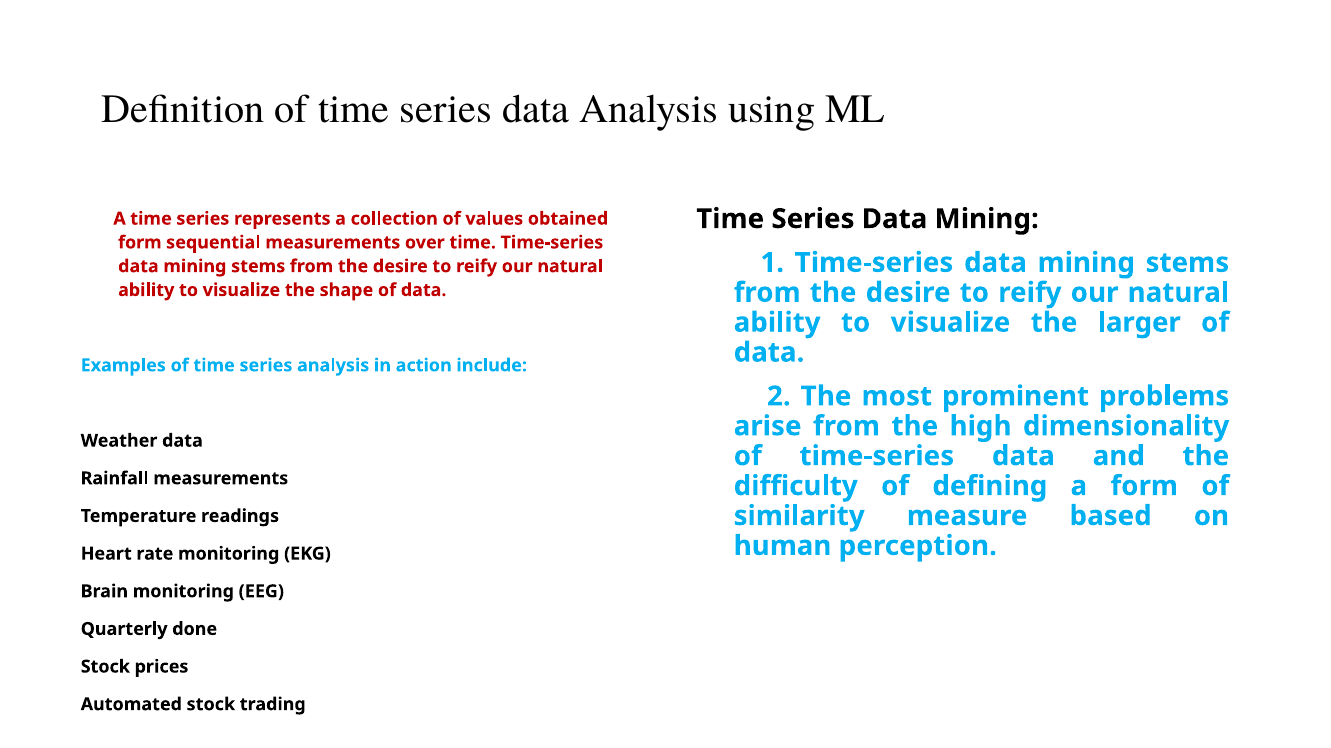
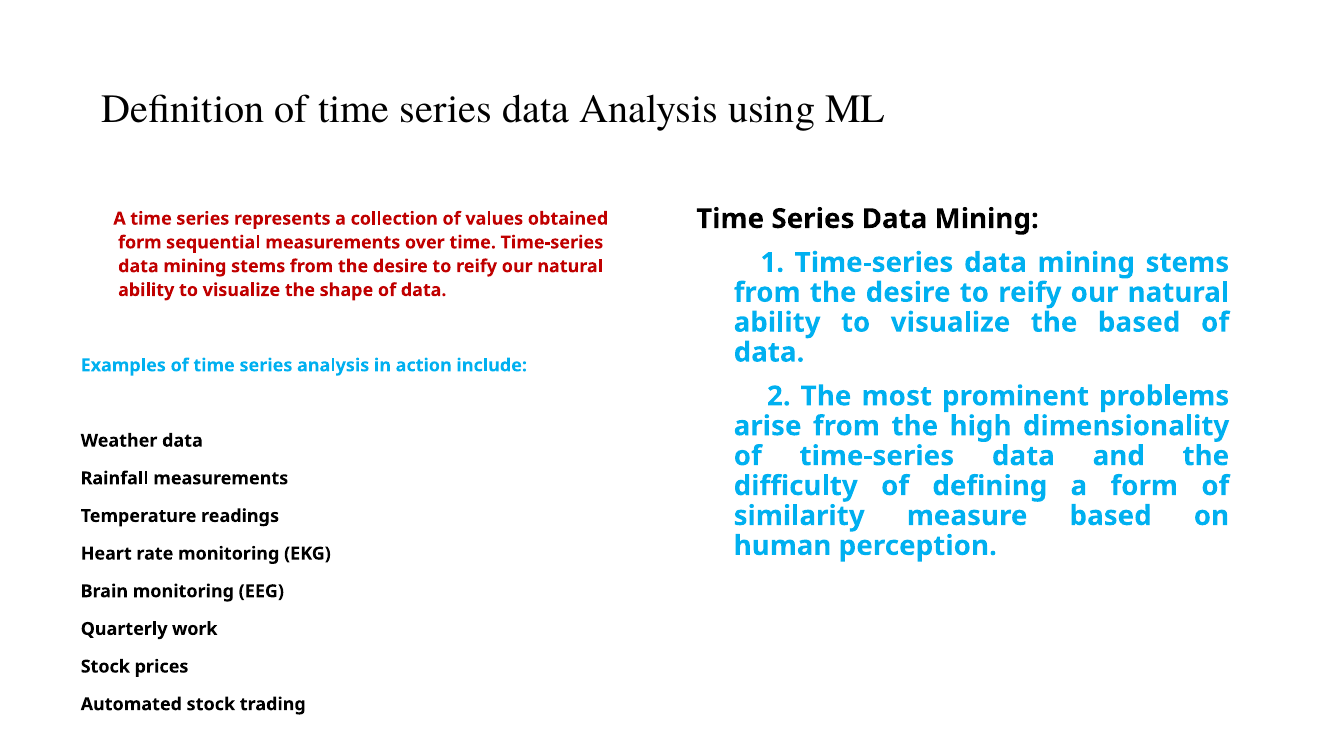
the larger: larger -> based (1139, 323)
done: done -> work (195, 630)
